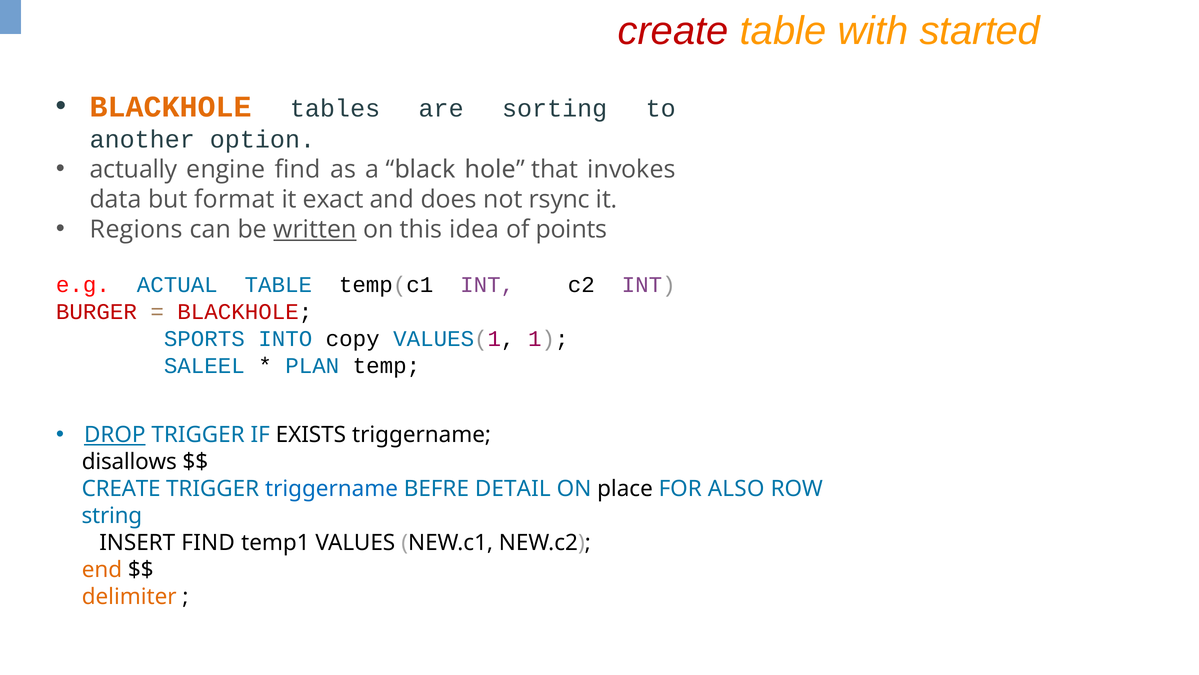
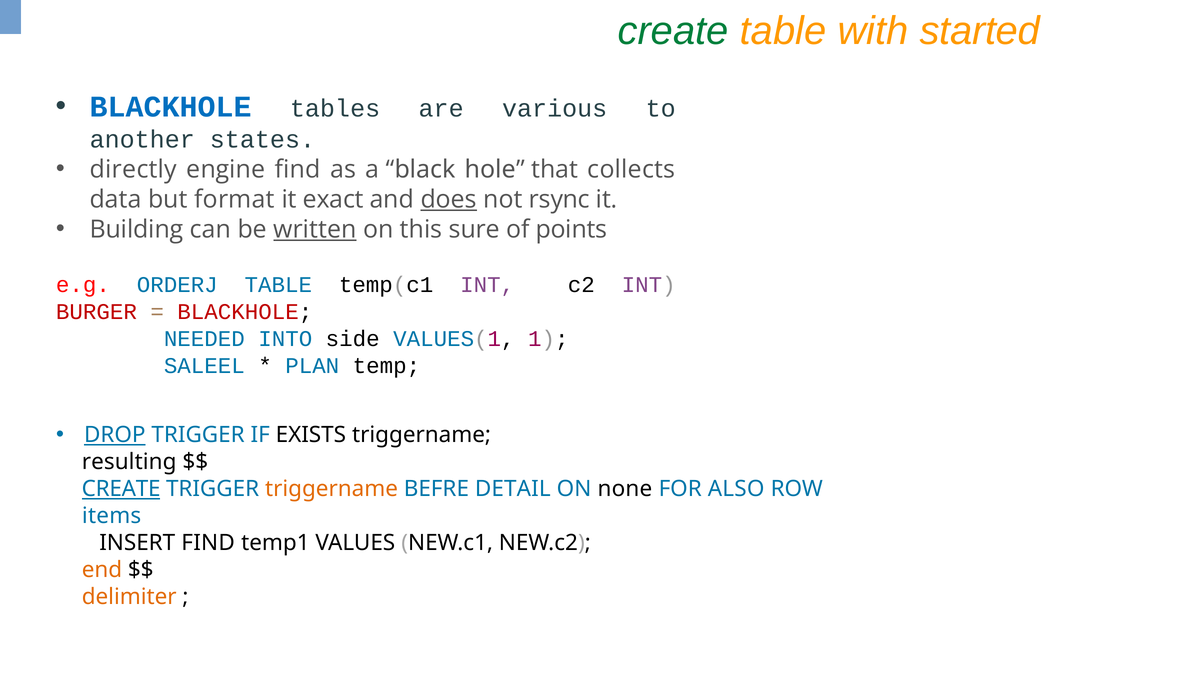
create colour: red -> green (673, 31)
BLACKHOLE colour: orange -> blue (171, 107)
sorting: sorting -> various (555, 108)
option: option -> states (262, 139)
actually: actually -> directly (133, 169)
invokes: invokes -> collects (631, 169)
does underline: none -> present (449, 199)
Regions: Regions -> Building (137, 229)
idea: idea -> sure (474, 229)
ACTUAL: ACTUAL -> ORDERJ (177, 285)
SPORTS: SPORTS -> NEEDED (204, 339)
copy: copy -> side (353, 339)
disallows: disallows -> resulting (129, 462)
CREATE underline: none -> present (121, 489)
triggername colour: blue -> orange (332, 489)
place: place -> none (625, 489)
string: string -> items (112, 515)
